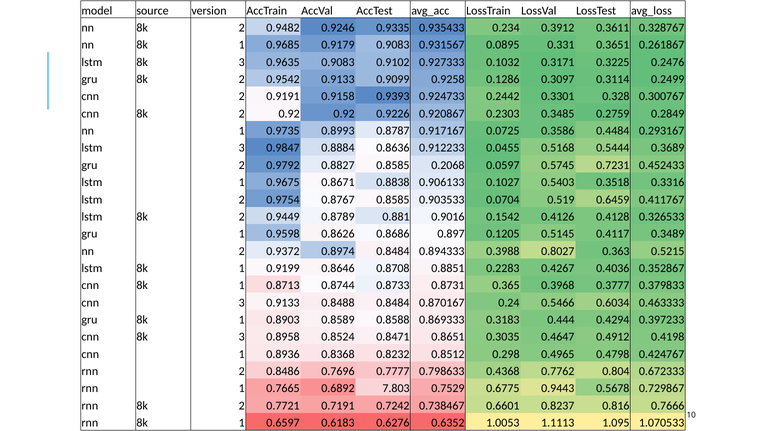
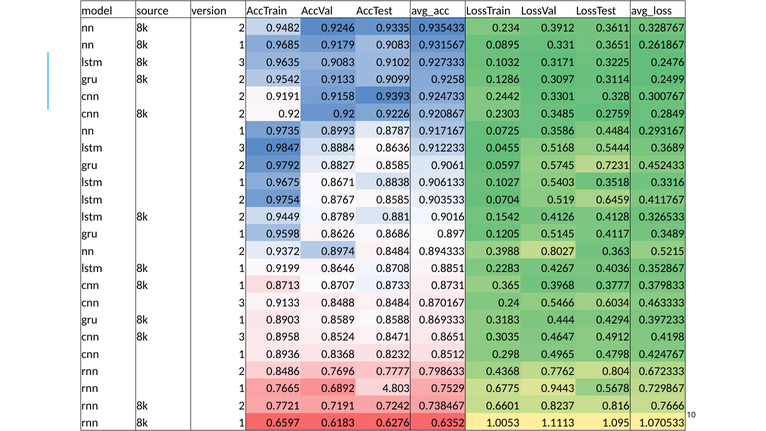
0.2068: 0.2068 -> 0.9061 (448, 165)
0.8744: 0.8744 -> 0.8707 (338, 285)
7.803: 7.803 -> 4.803 (396, 388)
